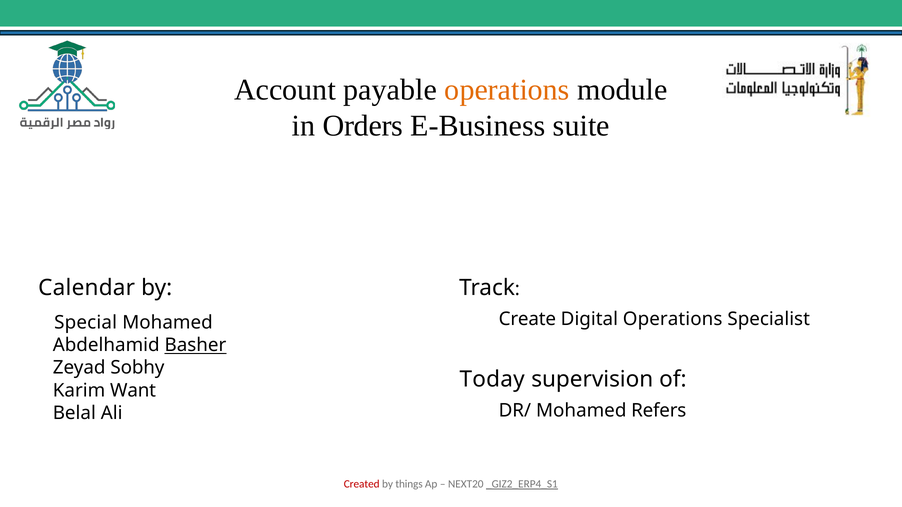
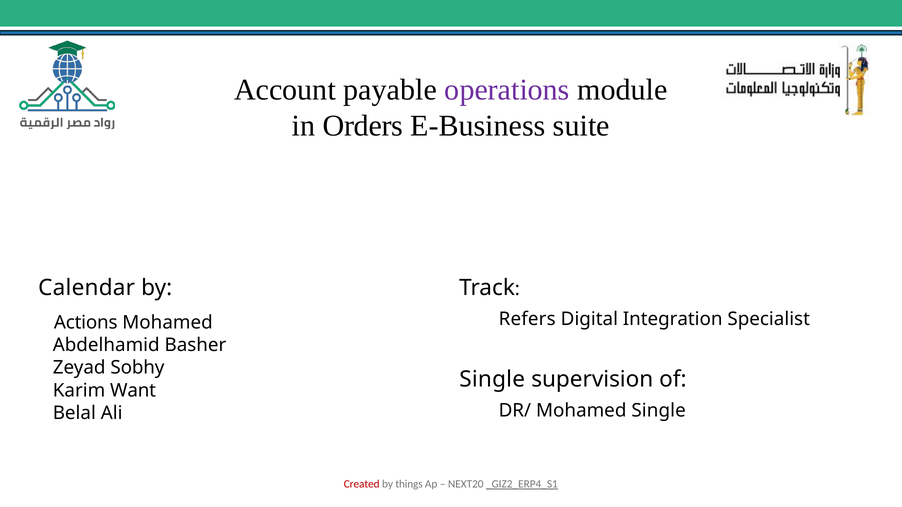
operations colour: orange -> purple (507, 90)
Create: Create -> Refers (527, 320)
Digital Operations: Operations -> Integration (673, 320)
Special: Special -> Actions (86, 323)
Basher underline: present -> none (195, 345)
Today: Today -> Single (492, 379)
Mohamed Refers: Refers -> Single (659, 411)
